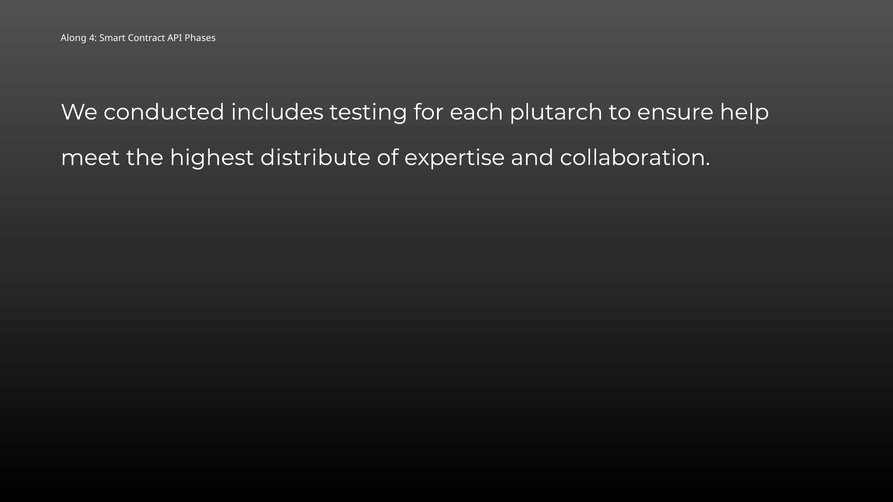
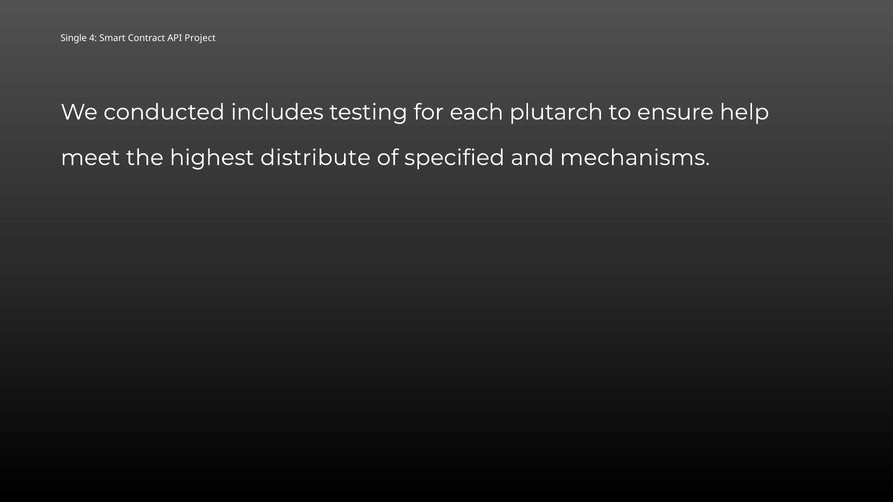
Along: Along -> Single (74, 38)
Phases: Phases -> Project (200, 38)
expertise: expertise -> specified (455, 158)
collaboration: collaboration -> mechanisms (635, 158)
